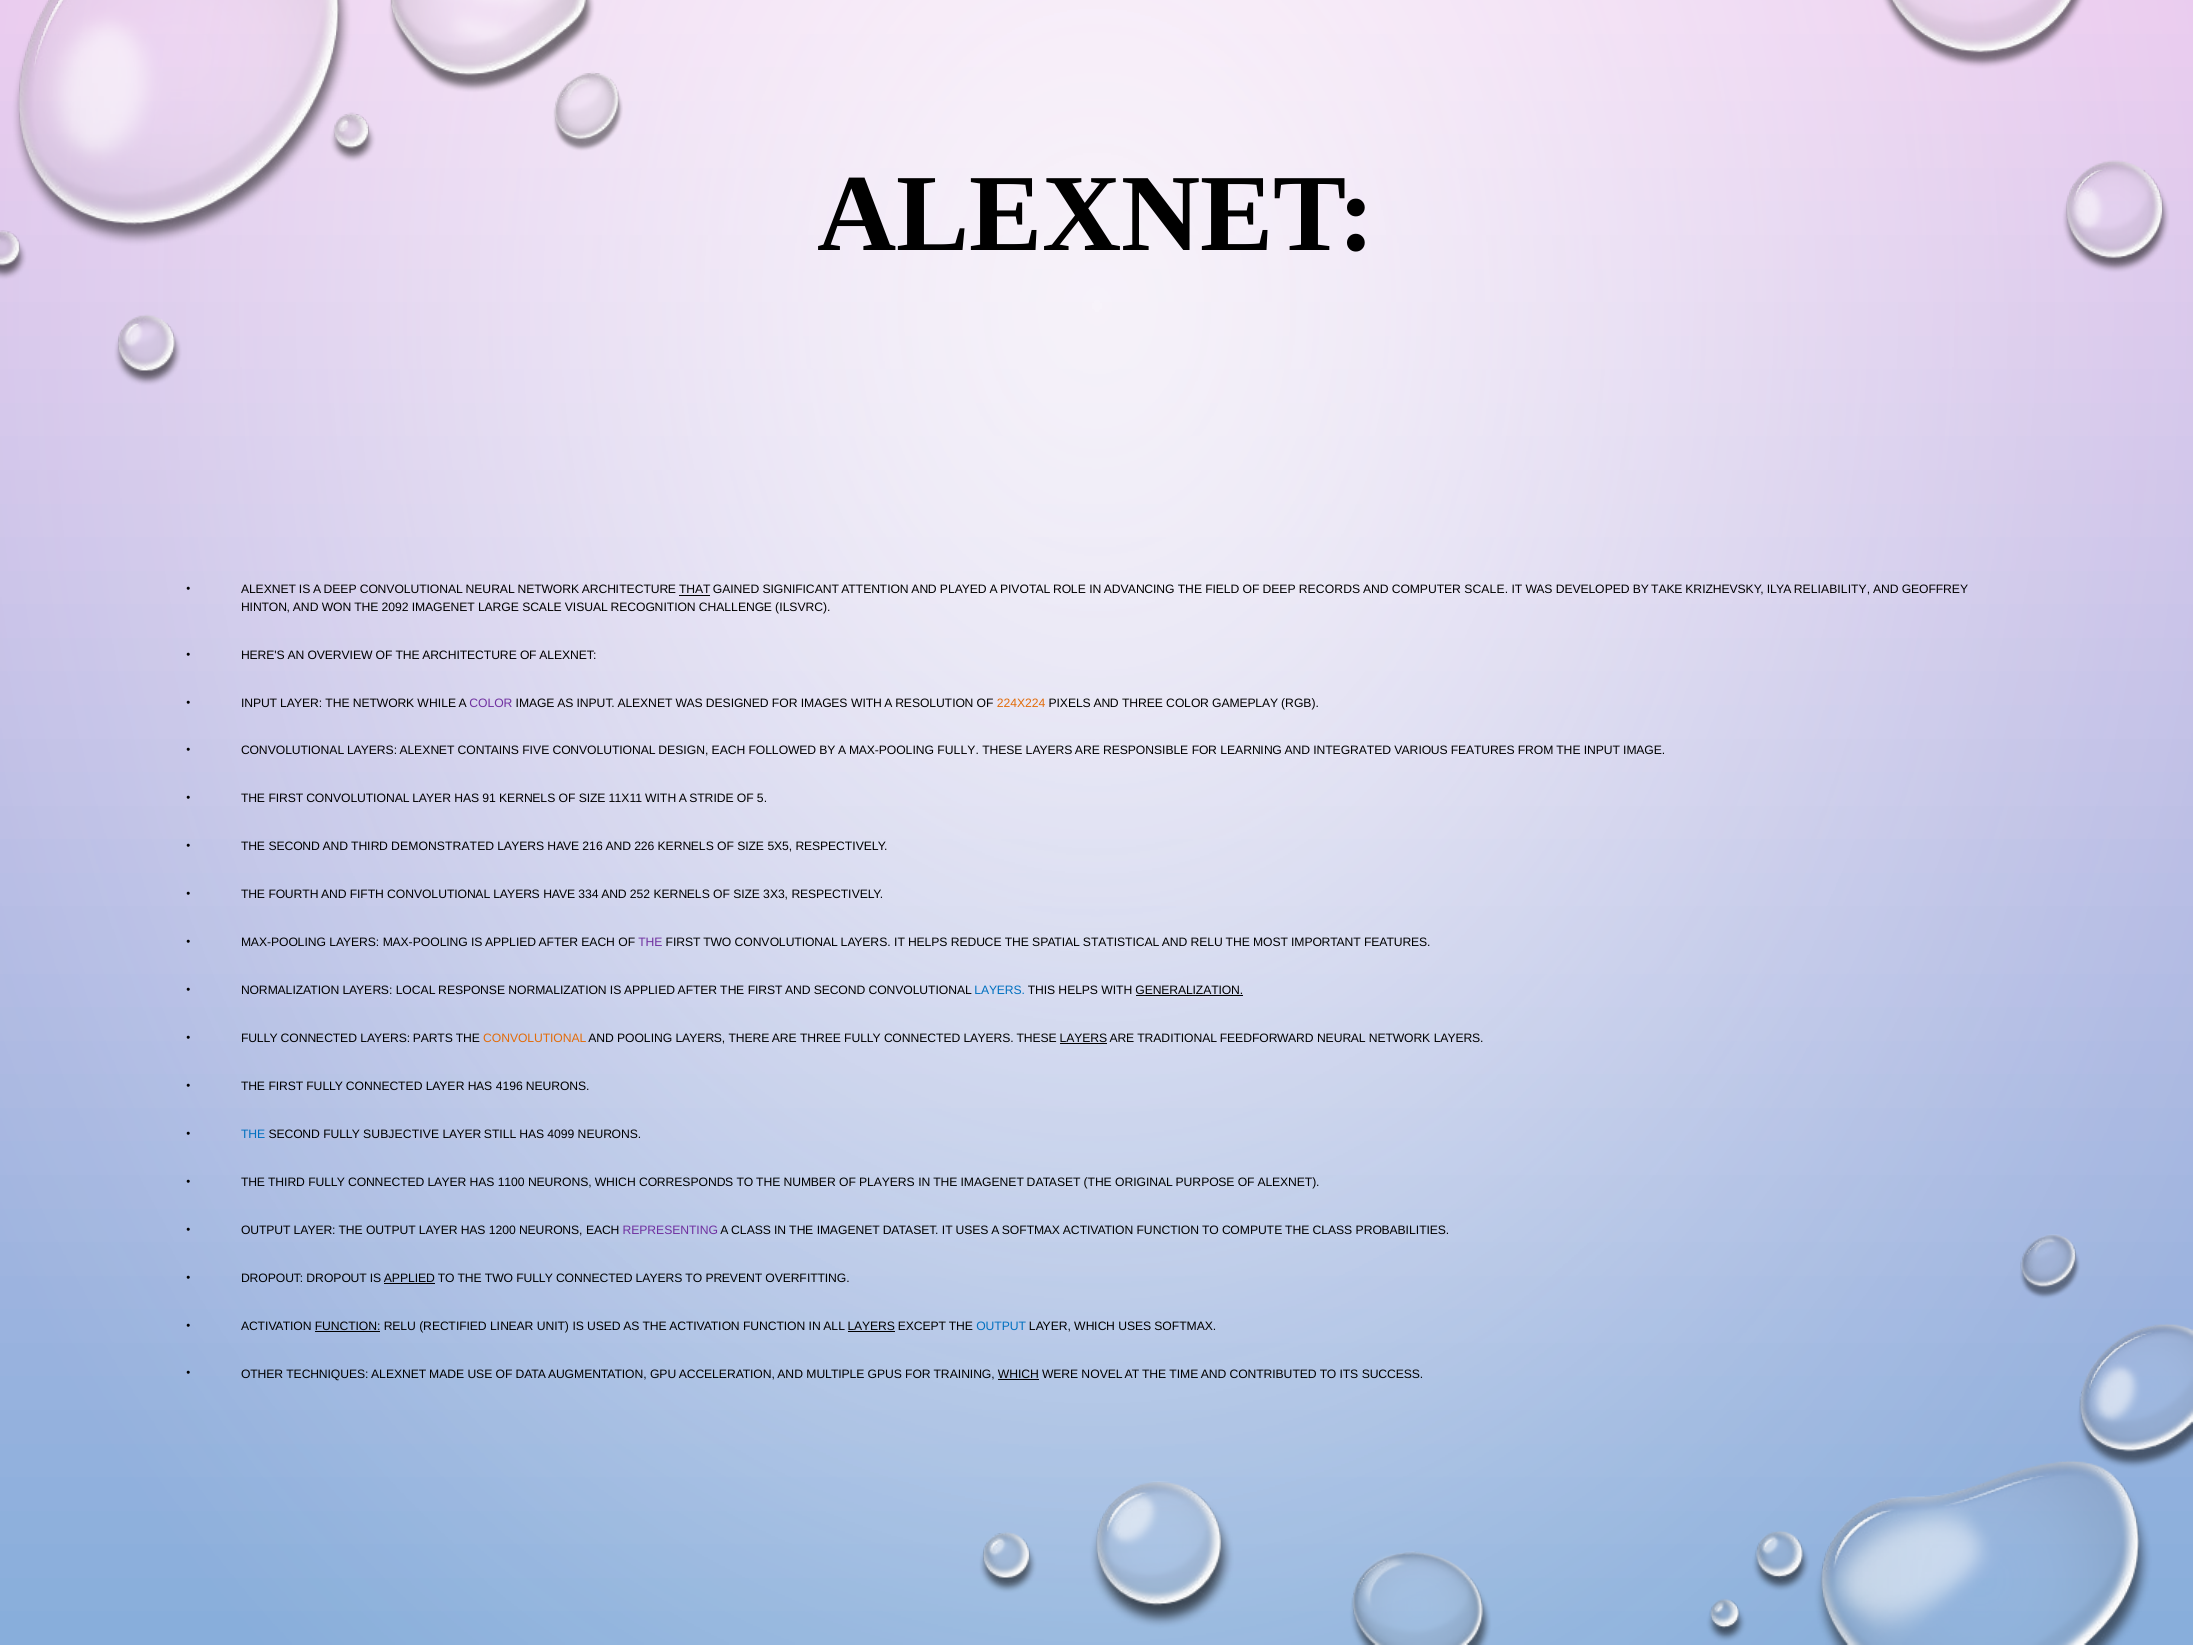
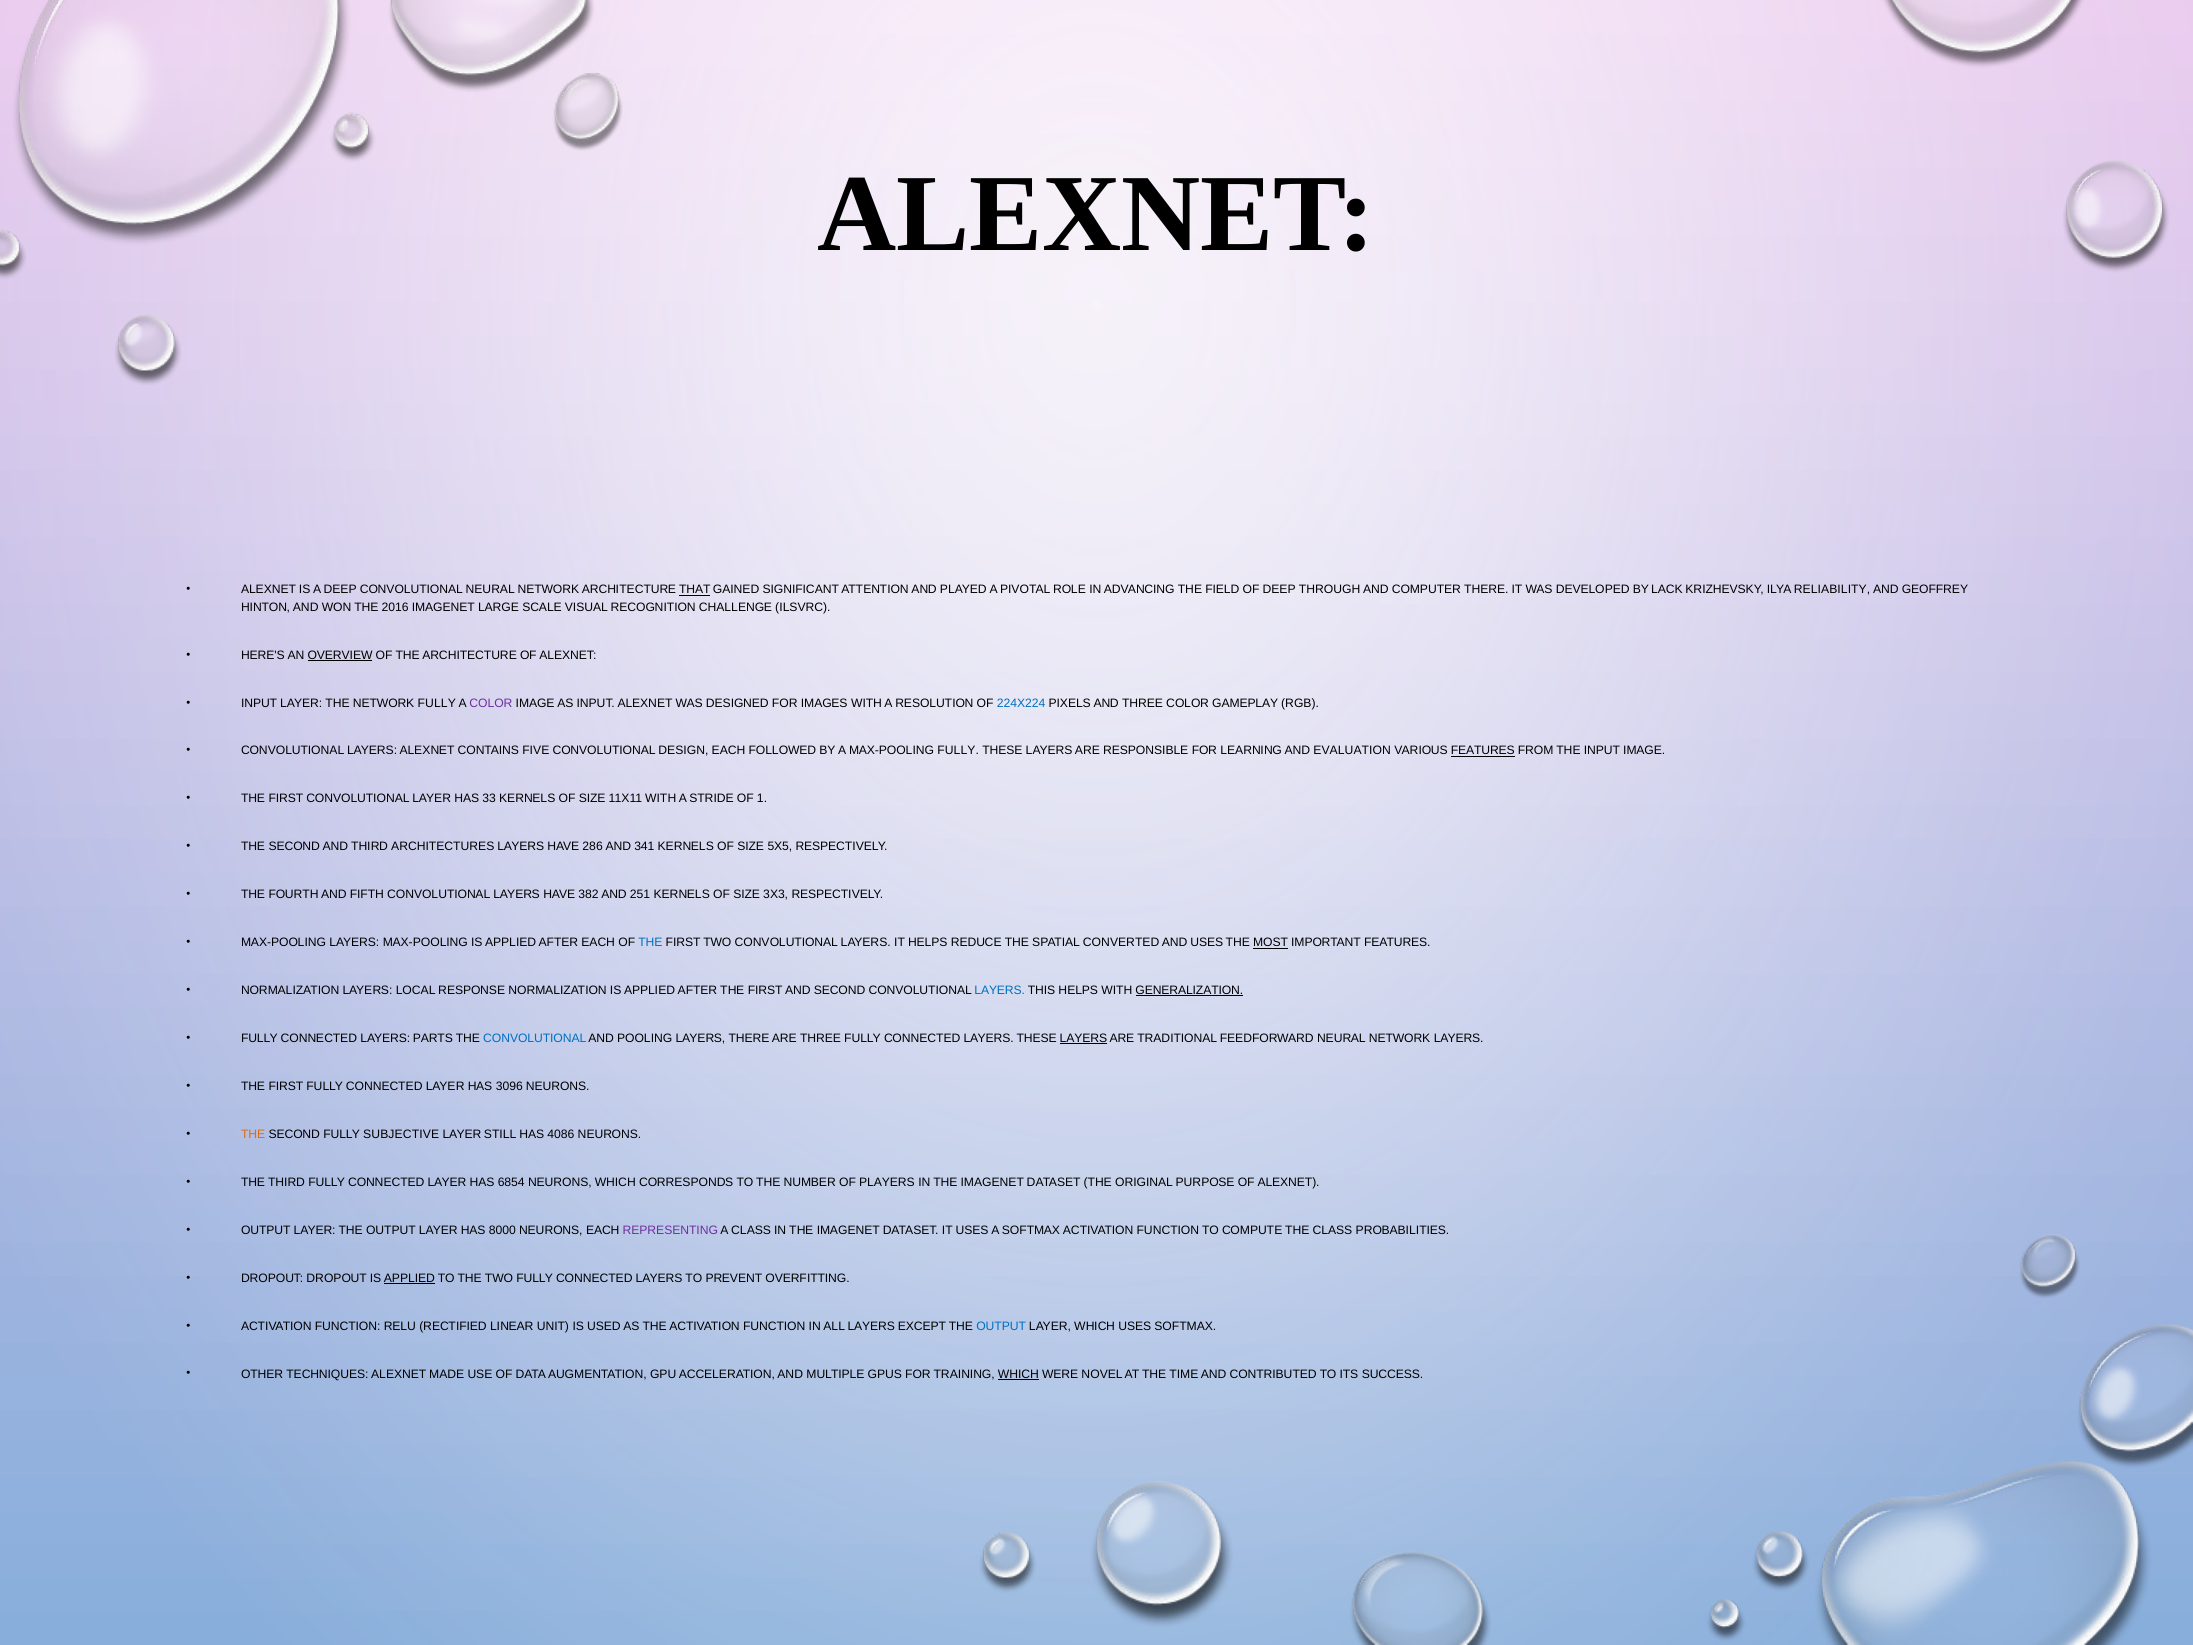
RECORDS: RECORDS -> THROUGH (1330, 590)
COMPUTER SCALE: SCALE -> THERE (1486, 590)
TAKE: TAKE -> LACK (1667, 590)
2092: 2092 -> 2016 (395, 607)
OVERVIEW underline: none -> present (340, 655)
NETWORK WHILE: WHILE -> FULLY (437, 703)
224X224 colour: orange -> blue (1021, 703)
INTEGRATED: INTEGRATED -> EVALUATION (1352, 751)
FEATURES underline: none -> present (1483, 751)
91: 91 -> 33 (489, 799)
5: 5 -> 1 (762, 799)
DEMONSTRATED: DEMONSTRATED -> ARCHITECTURES (443, 847)
216: 216 -> 286 (593, 847)
226: 226 -> 341 (644, 847)
334: 334 -> 382 (589, 895)
252: 252 -> 251 (640, 895)
THE colour: purple -> blue (650, 943)
STATISTICAL: STATISTICAL -> CONVERTED (1121, 943)
AND RELU: RELU -> USES (1207, 943)
MOST underline: none -> present (1271, 943)
CONVOLUTIONAL colour: orange -> blue (535, 1038)
4196: 4196 -> 3096 (509, 1086)
THE colour: blue -> orange (253, 1134)
4099: 4099 -> 4086 (561, 1134)
1100: 1100 -> 6854 (511, 1182)
1200: 1200 -> 8000 (502, 1230)
FUNCTION underline: present -> none (348, 1326)
LAYERS underline: present -> none (871, 1326)
